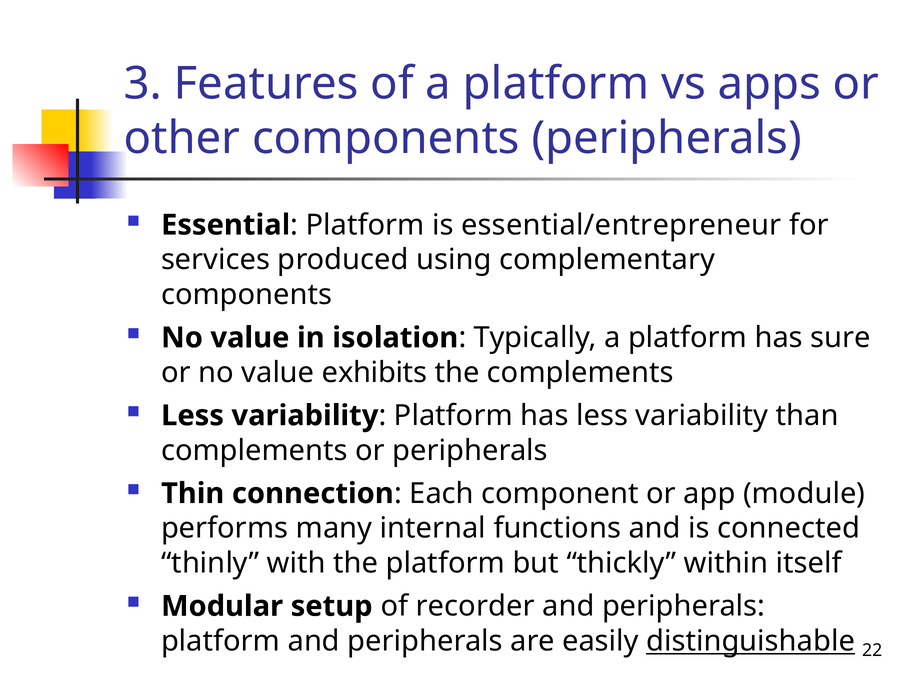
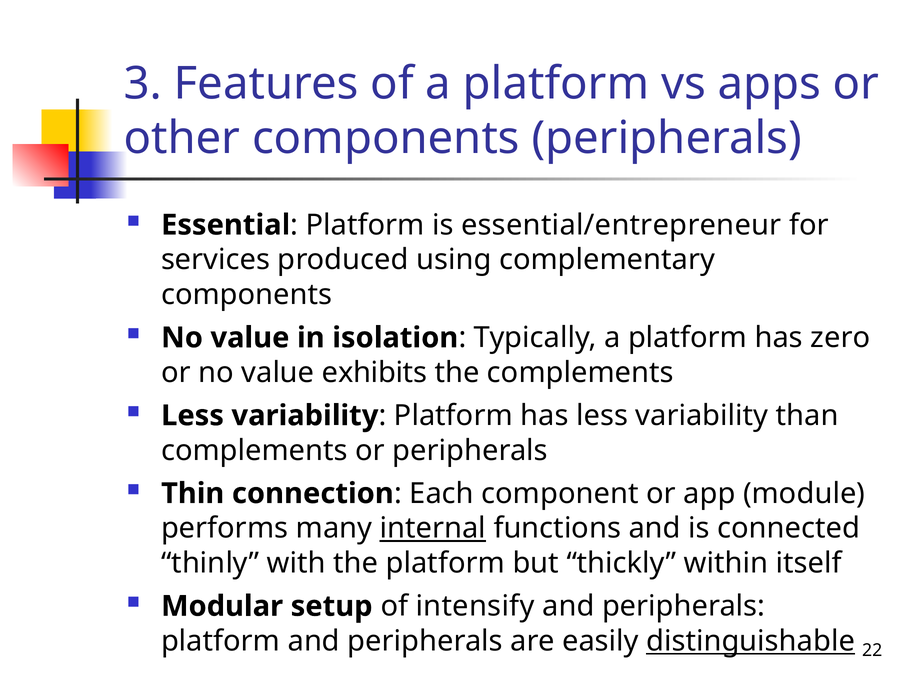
sure: sure -> zero (840, 338)
internal underline: none -> present (433, 529)
recorder: recorder -> intensify (475, 606)
